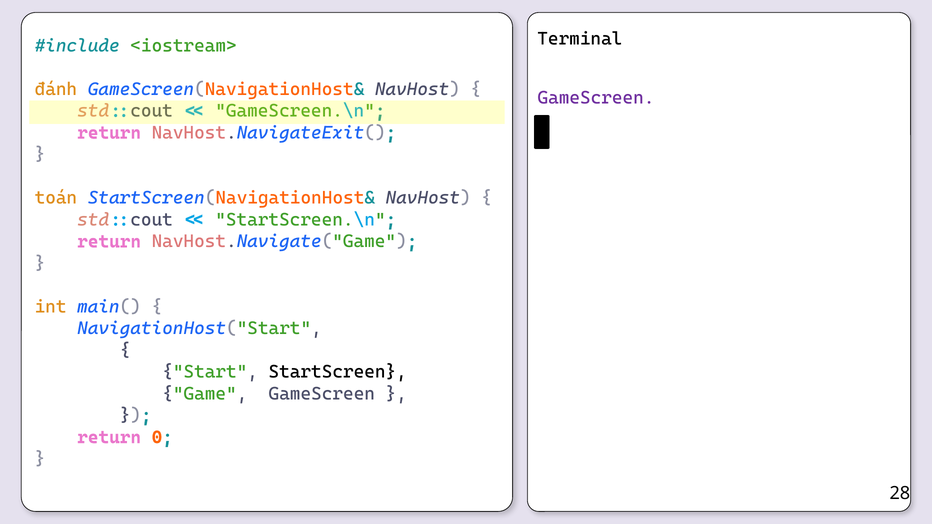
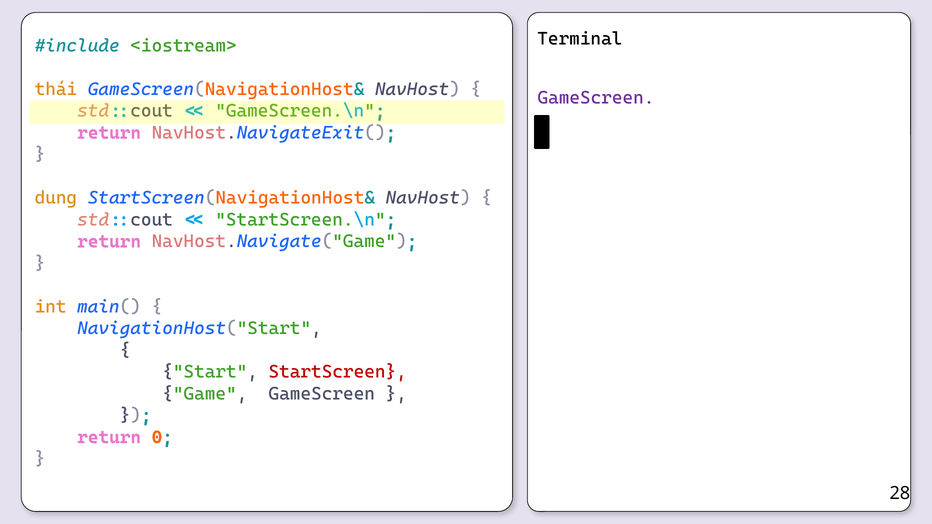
đánh: đánh -> thái (56, 89)
toán: toán -> dung (56, 198)
StartScreen colour: black -> red (338, 372)
